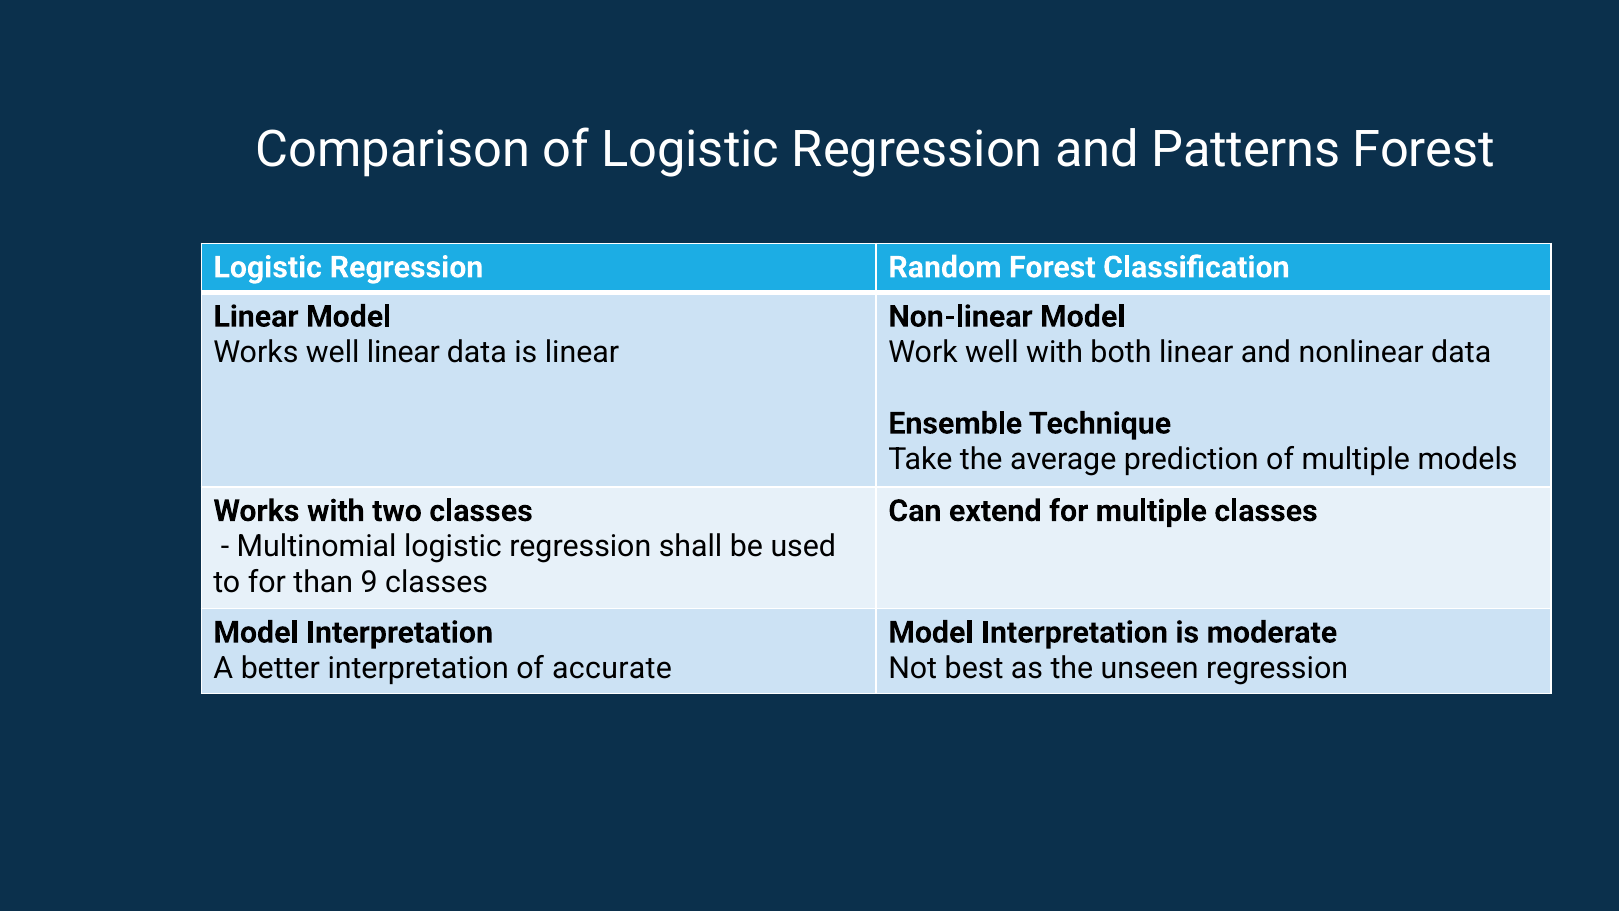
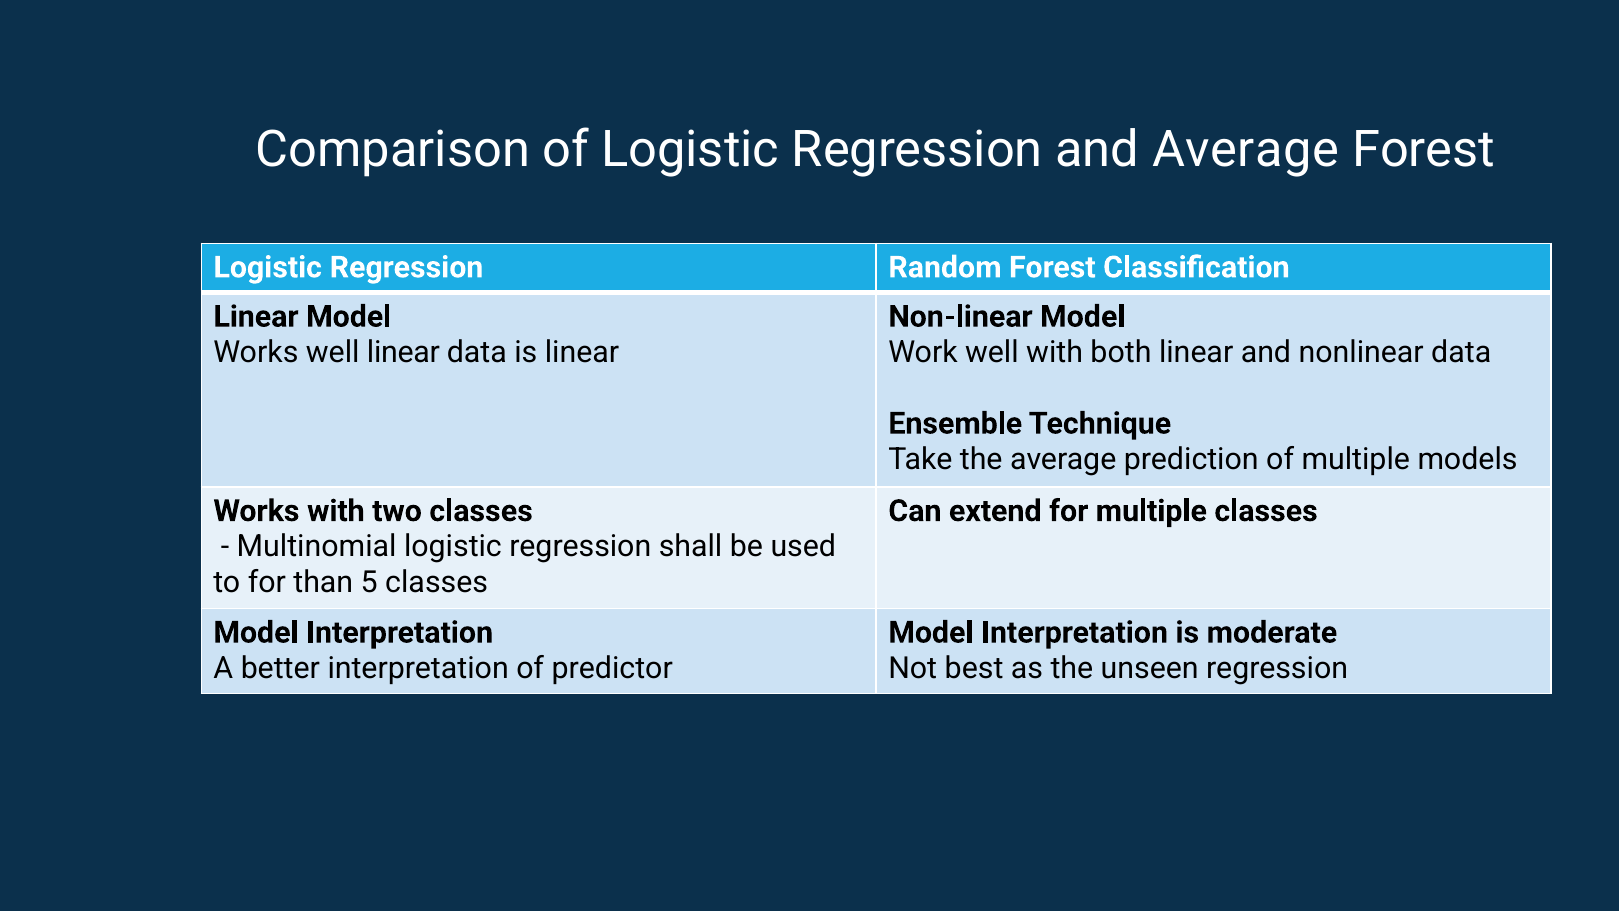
and Patterns: Patterns -> Average (1246, 150)
9: 9 -> 5 (369, 582)
accurate: accurate -> predictor (612, 668)
